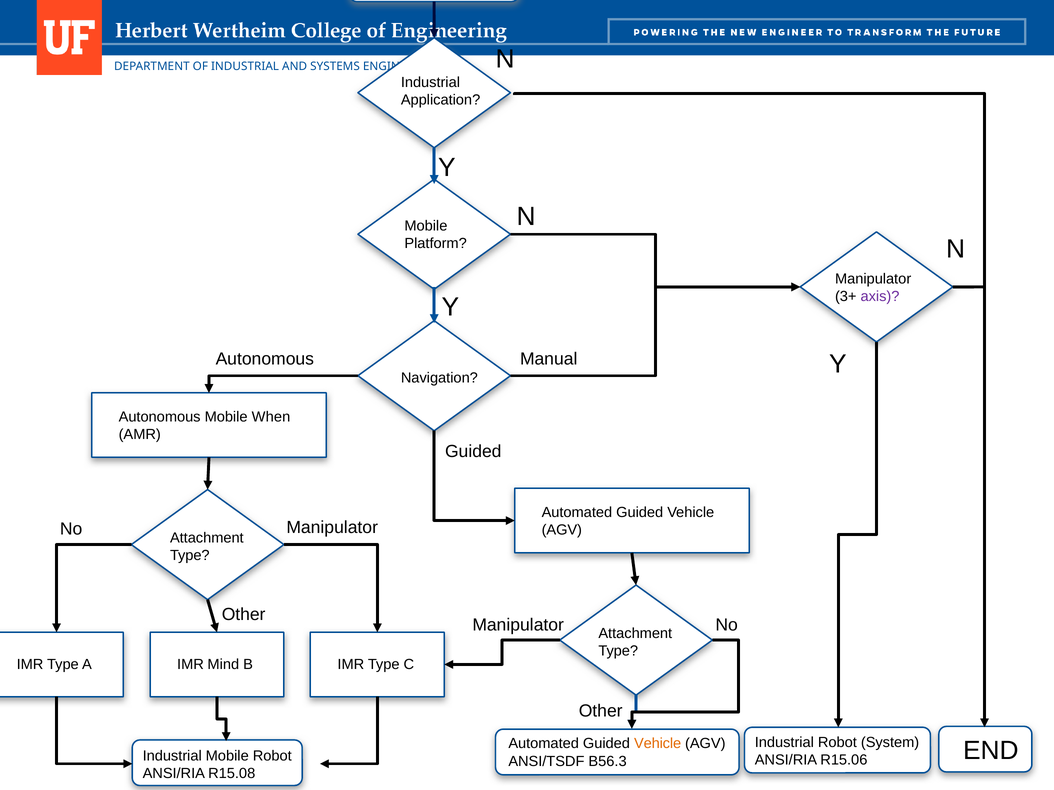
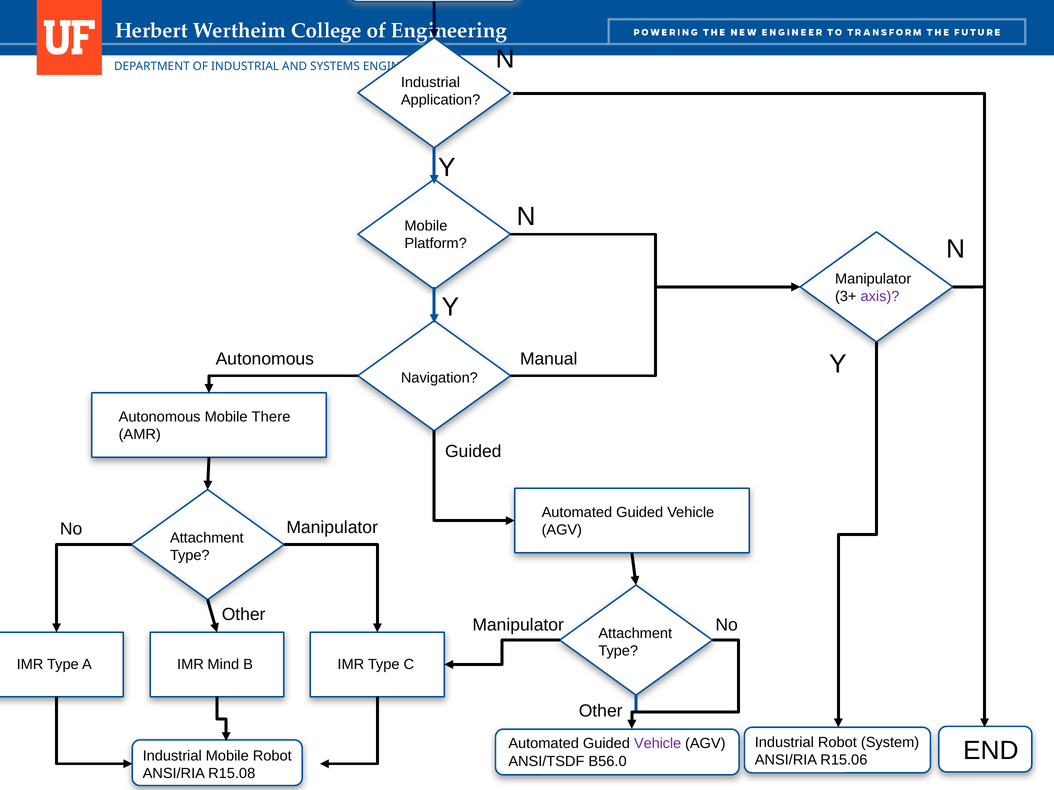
When: When -> There (271, 417)
Vehicle colour: orange -> purple (658, 744)
B56.3: B56.3 -> B56.0 (608, 762)
